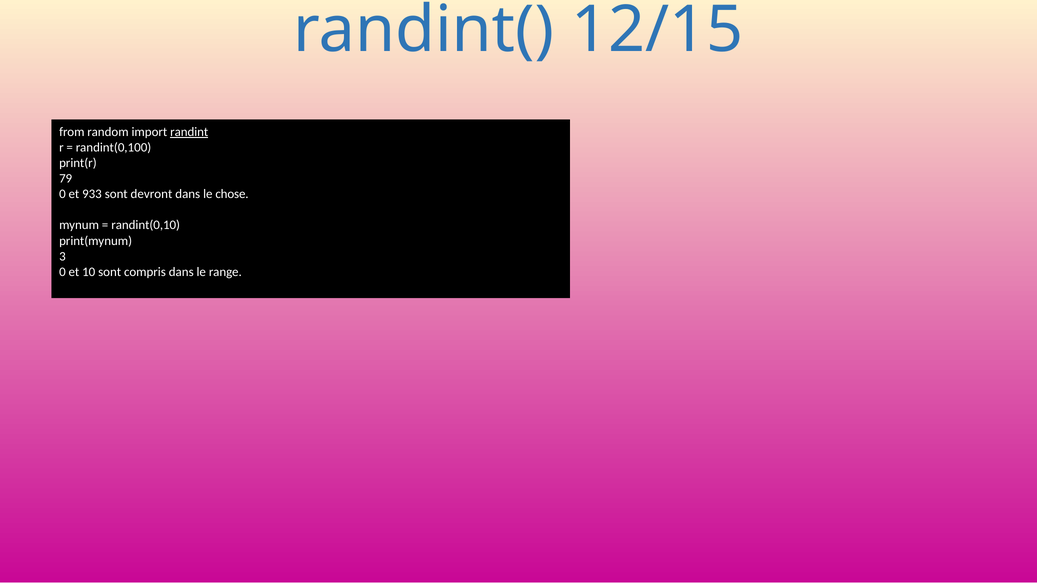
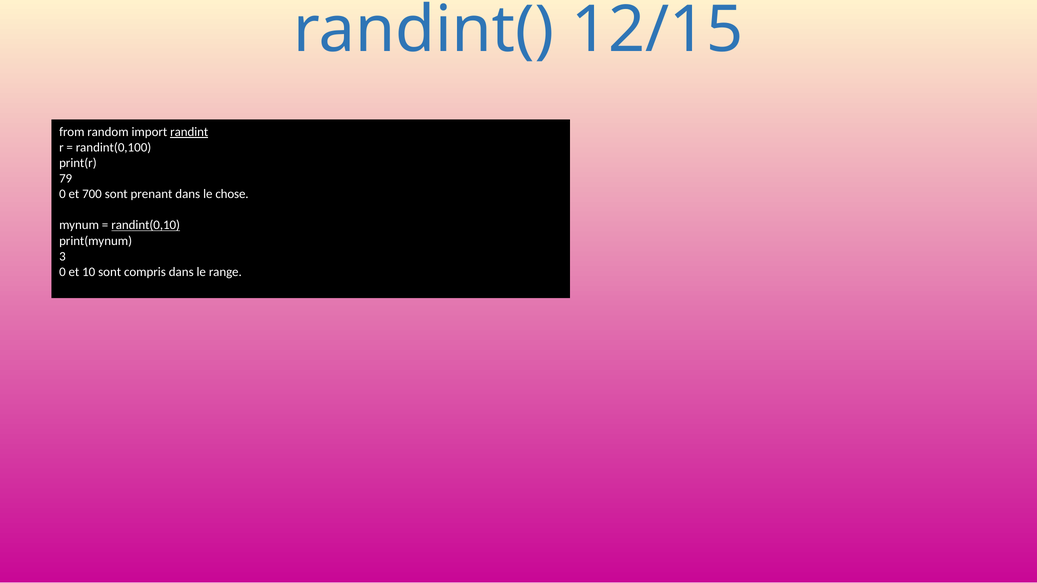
933: 933 -> 700 (92, 194)
devront: devront -> prenant (151, 194)
randint(0,10 underline: none -> present (146, 225)
